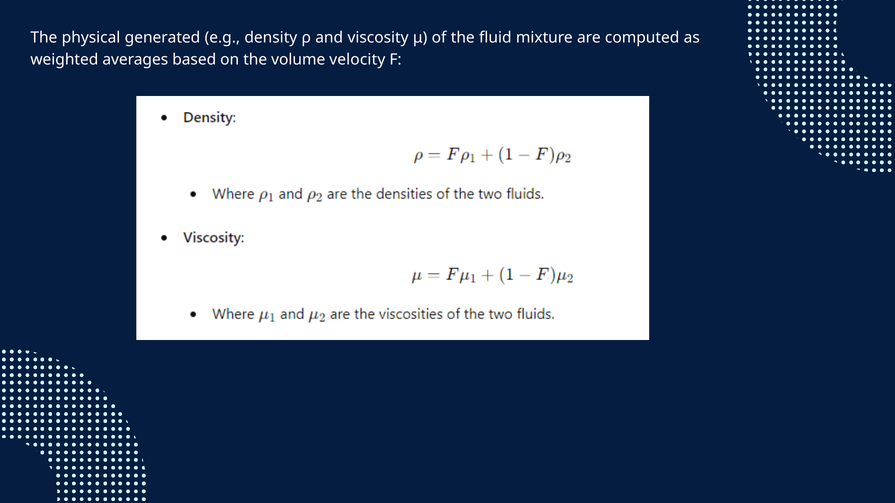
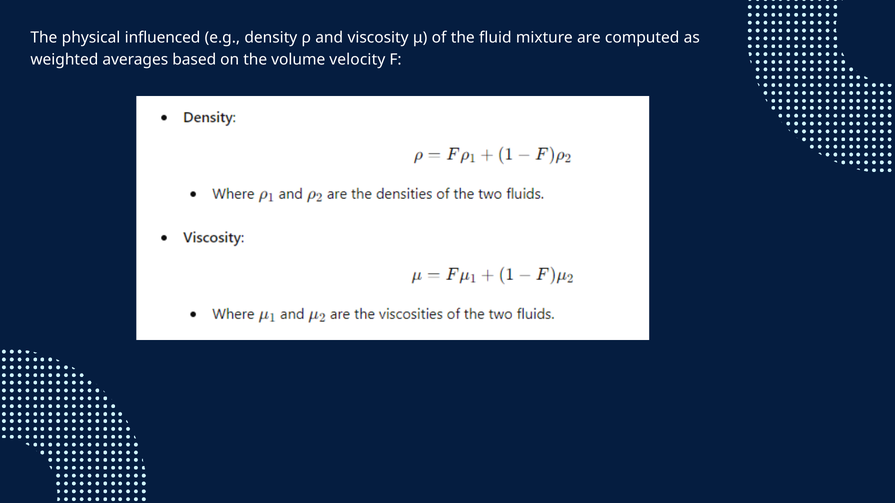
generated: generated -> influenced (163, 38)
